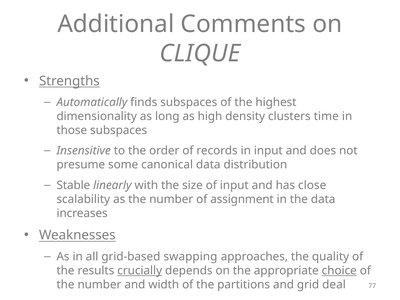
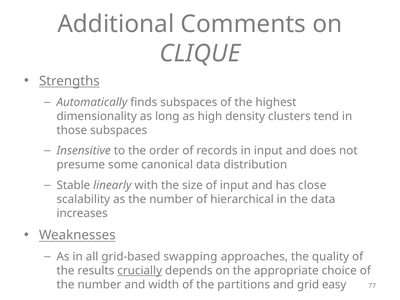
time: time -> tend (326, 116)
assignment: assignment -> hierarchical (242, 199)
choice underline: present -> none (339, 271)
deal: deal -> easy (334, 285)
